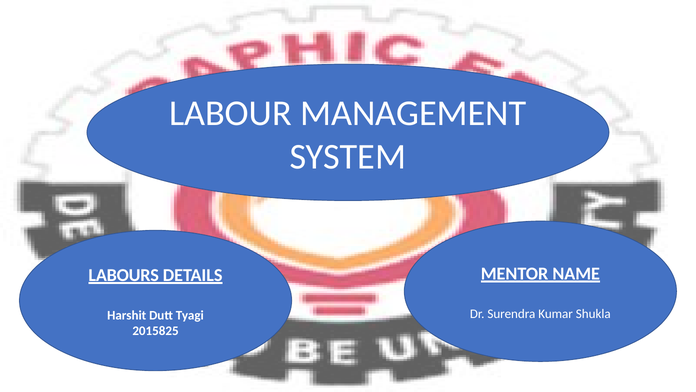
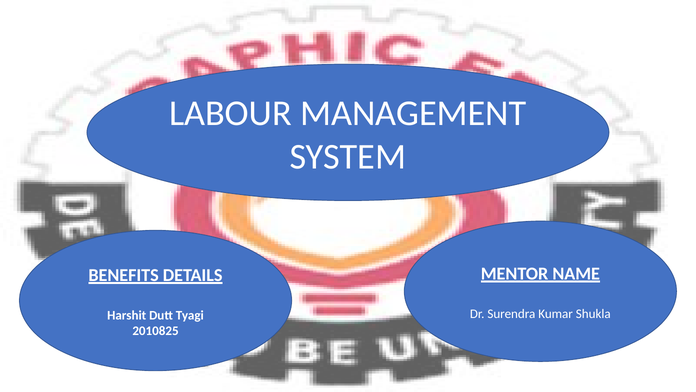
LABOURS: LABOURS -> BENEFITS (124, 275)
2015825: 2015825 -> 2010825 (156, 331)
